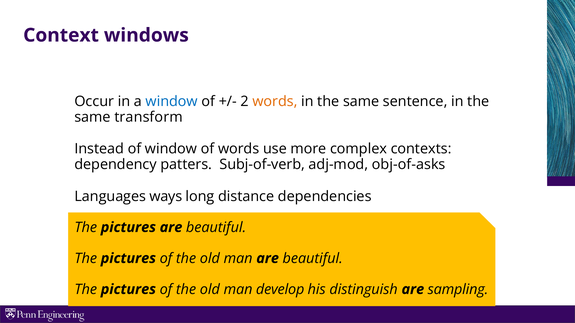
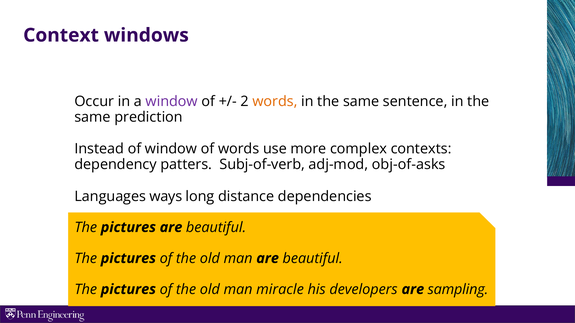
window colour: blue -> purple (172, 102)
transform: transform -> prediction (149, 117)
develop: develop -> miracle (280, 290)
distinguish: distinguish -> developers (364, 290)
